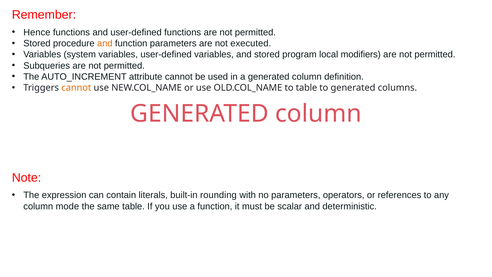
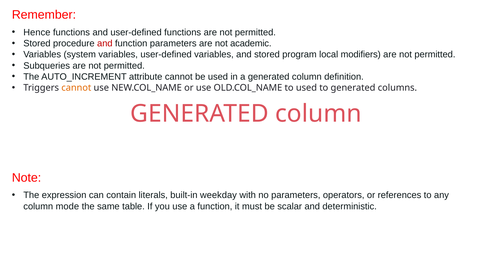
and colour: orange -> red (105, 43)
executed: executed -> academic (251, 43)
to table: table -> used (306, 88)
rounding: rounding -> weekday (218, 195)
